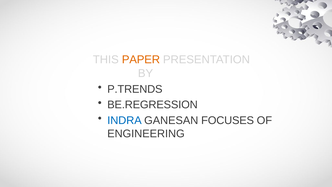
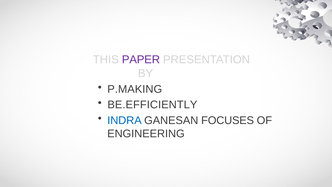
PAPER colour: orange -> purple (141, 59)
P.TRENDS: P.TRENDS -> P.MAKING (135, 89)
BE.REGRESSION: BE.REGRESSION -> BE.EFFICIENTLY (152, 105)
